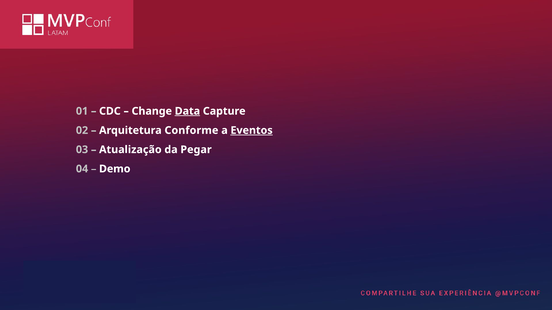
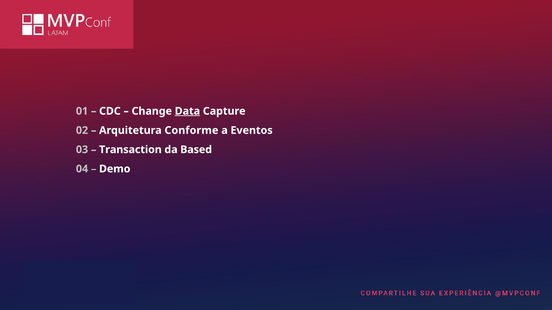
Eventos underline: present -> none (252, 131)
Atualização: Atualização -> Transaction (130, 150)
Pegar: Pegar -> Based (196, 150)
